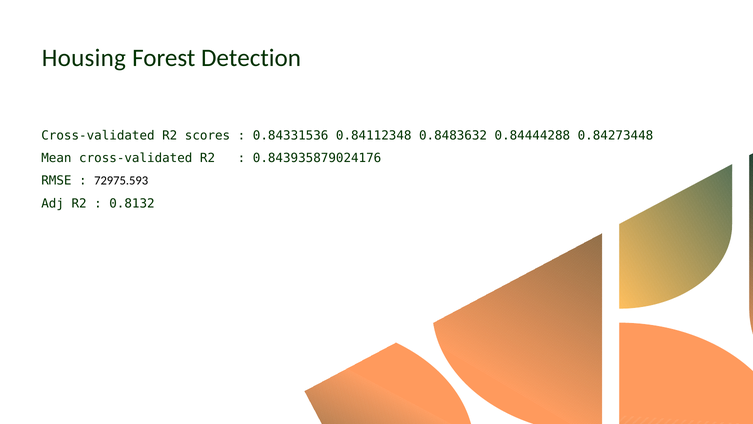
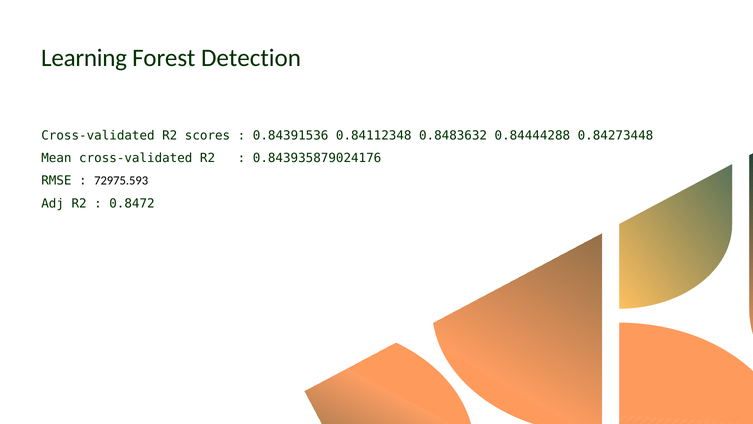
Housing: Housing -> Learning (84, 58)
0.84331536: 0.84331536 -> 0.84391536 (291, 135)
0.8132: 0.8132 -> 0.8472 (132, 203)
